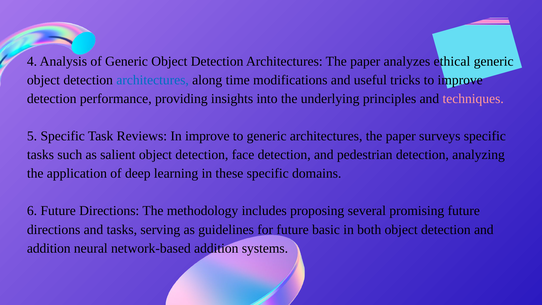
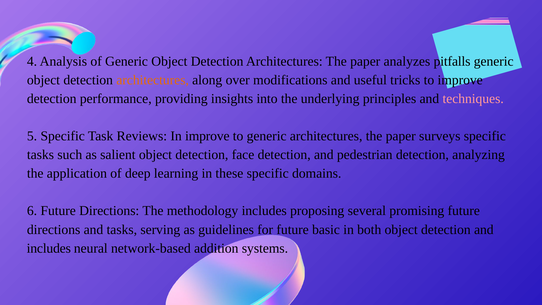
ethical: ethical -> pitfalls (452, 61)
architectures colour: blue -> orange (153, 80)
time: time -> over (238, 80)
addition: addition -> includes (49, 248)
